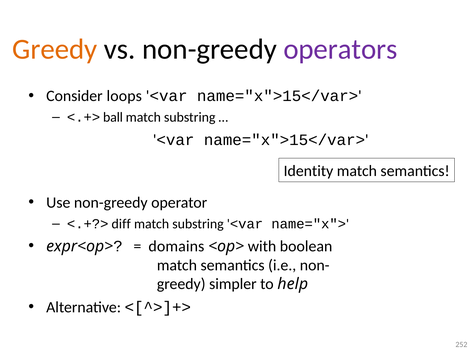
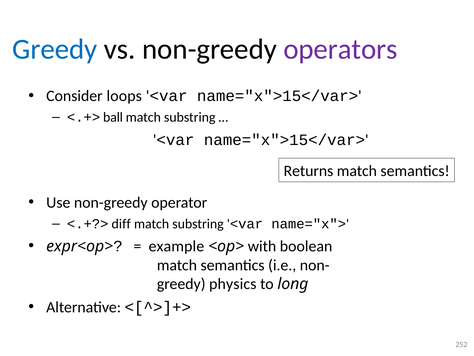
Greedy colour: orange -> blue (55, 49)
Identity: Identity -> Returns (308, 171)
domains: domains -> example (176, 246)
simpler: simpler -> physics (233, 284)
help: help -> long (293, 284)
